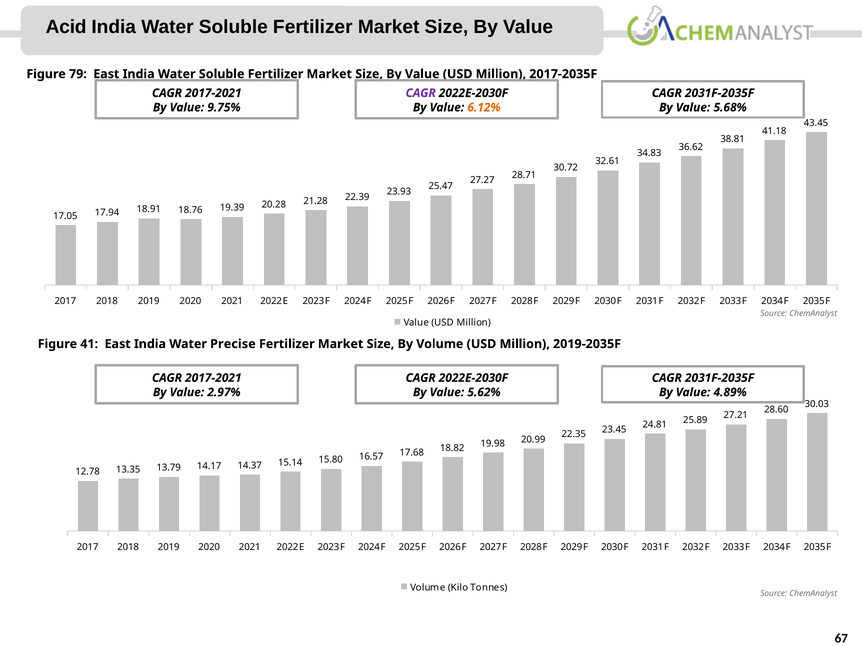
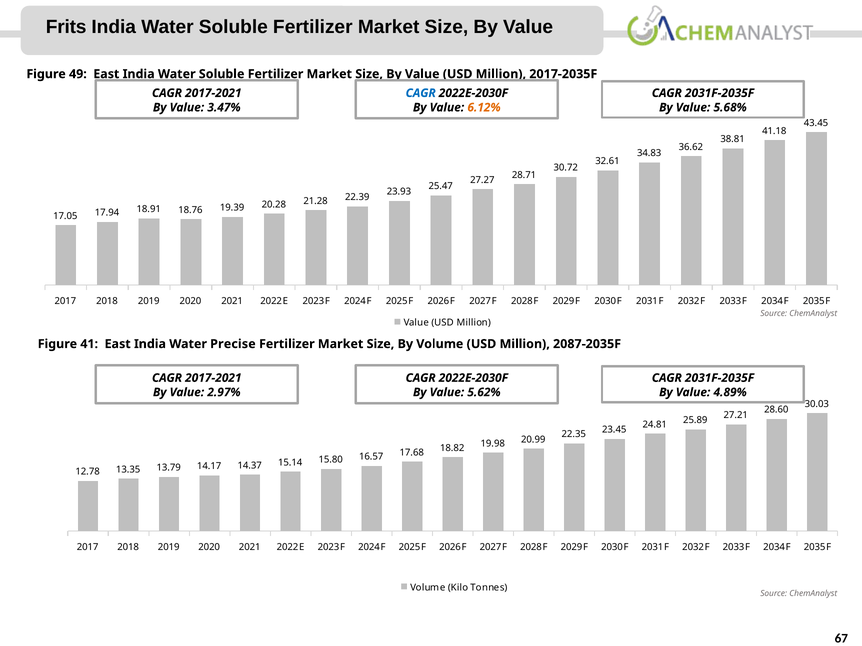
Acid: Acid -> Frits (66, 27)
79: 79 -> 49 (78, 74)
CAGR colour: purple -> blue (421, 93)
9.75%: 9.75% -> 3.47% (224, 108)
2019-2035F: 2019-2035F -> 2087-2035F (587, 344)
